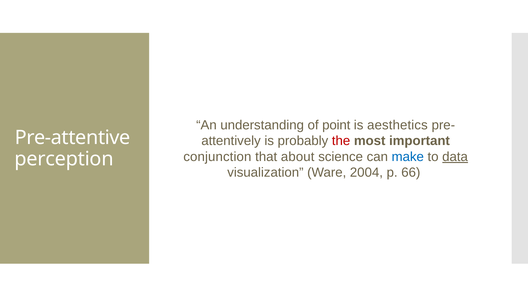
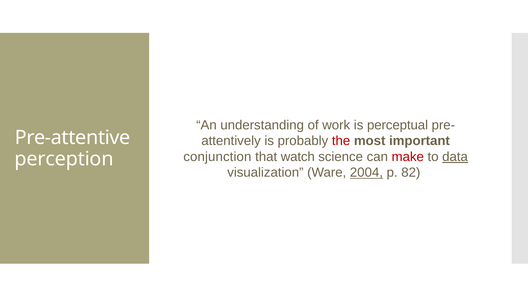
point: point -> work (336, 125)
aesthetics: aesthetics -> perceptual (398, 125)
about: about -> watch (298, 157)
make colour: blue -> red (408, 157)
2004 underline: none -> present (366, 173)
66: 66 -> 82 (411, 173)
